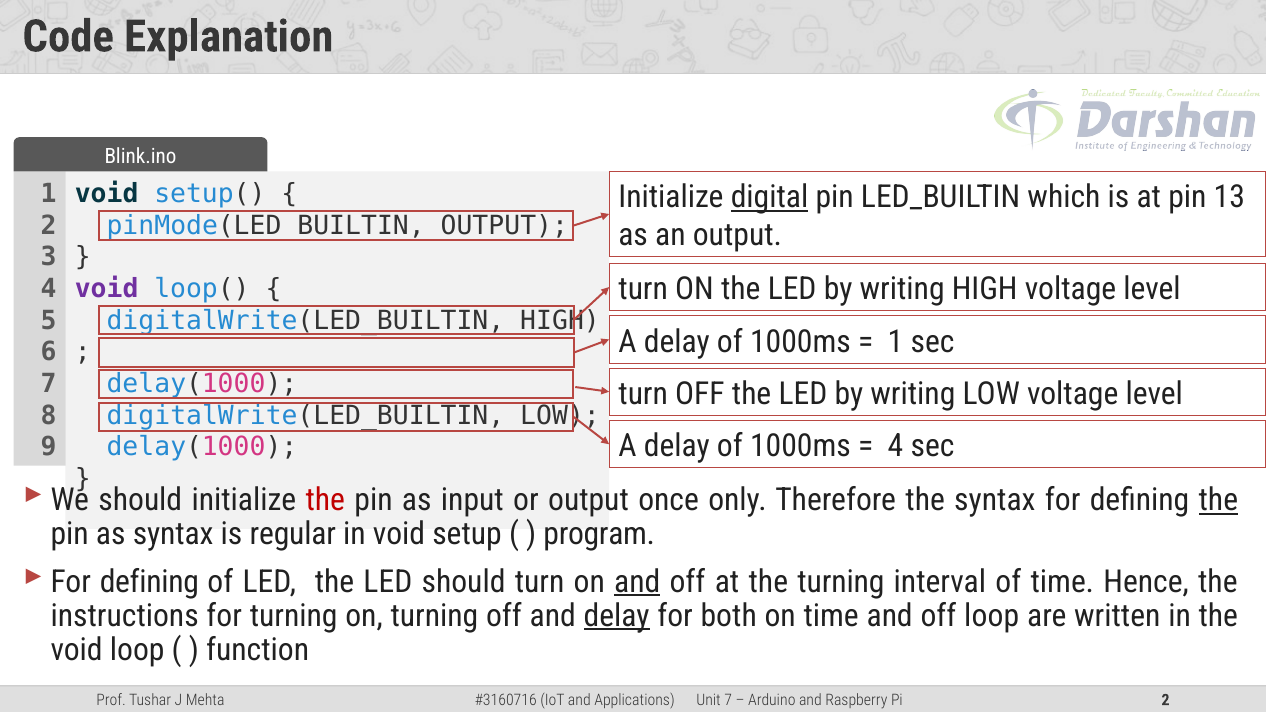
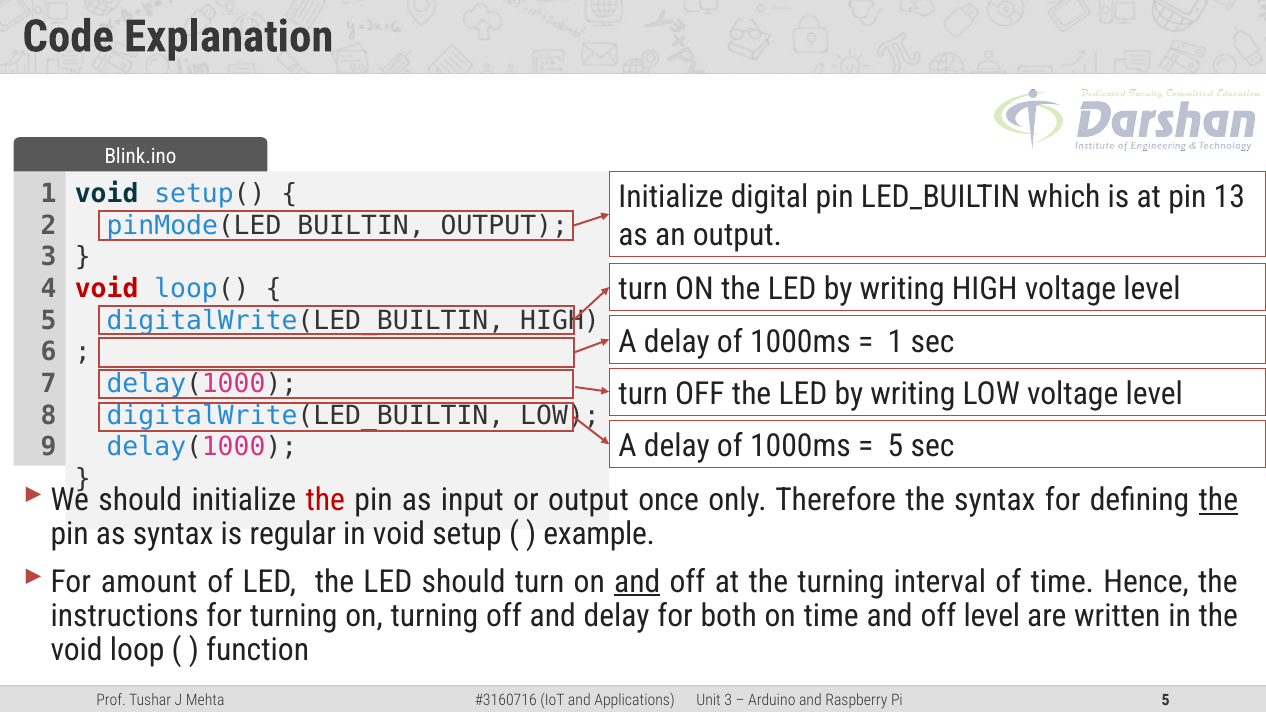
digital underline: present -> none (770, 197)
void colour: purple -> red (107, 289)
4: 4 -> 5 (896, 447)
program: program -> example (599, 534)
defining: defining -> amount (149, 582)
delay underline: present -> none (617, 616)
off loop: loop -> level (992, 616)
7: 7 -> 3 (728, 700)
2: 2 -> 5 (1165, 700)
